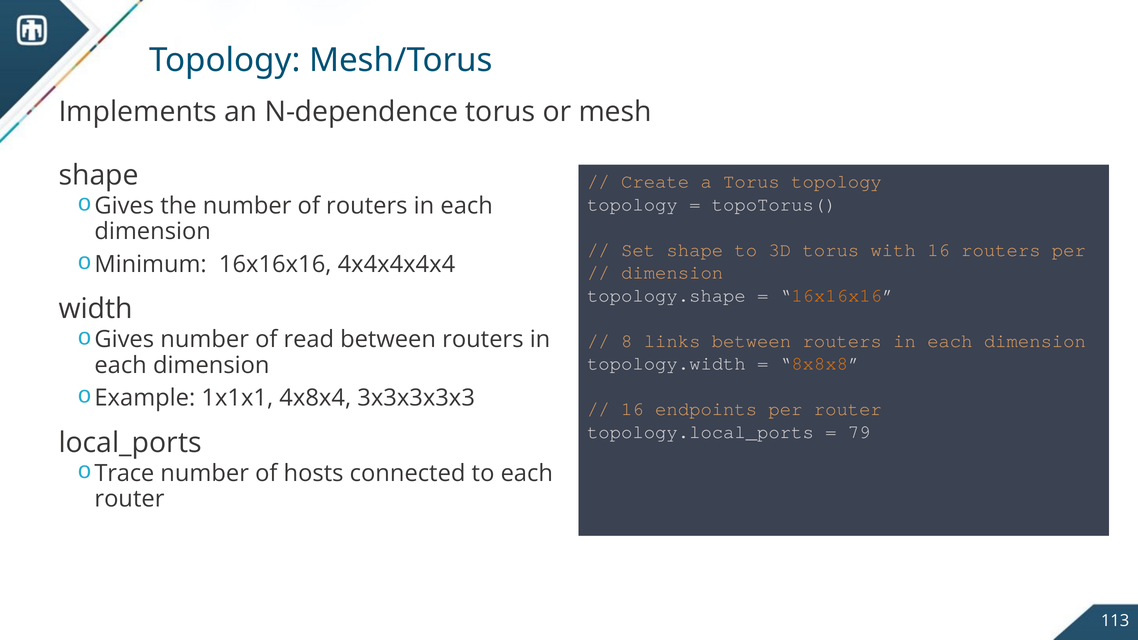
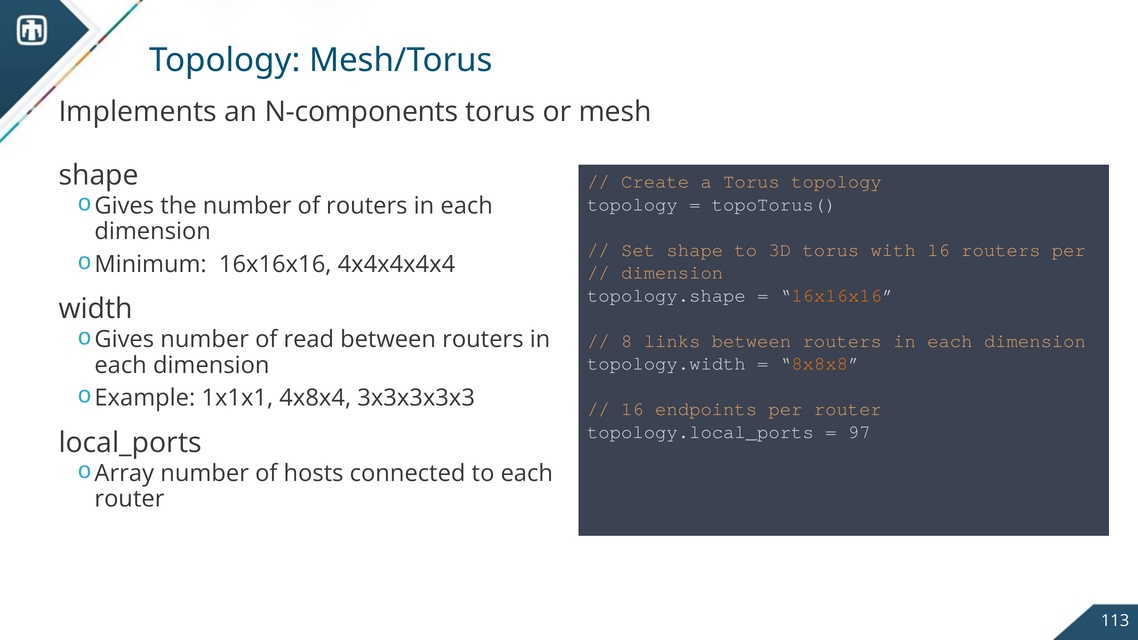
N-dependence: N-dependence -> N-components (361, 112)
79: 79 -> 97 (859, 432)
Trace: Trace -> Array (124, 473)
